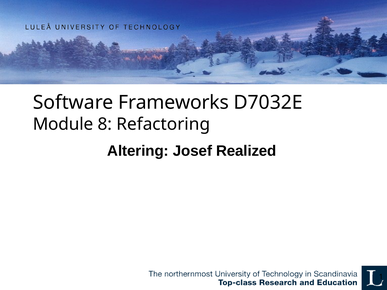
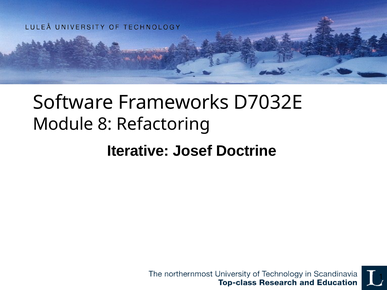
Altering: Altering -> Iterative (138, 151)
Realized: Realized -> Doctrine (246, 151)
